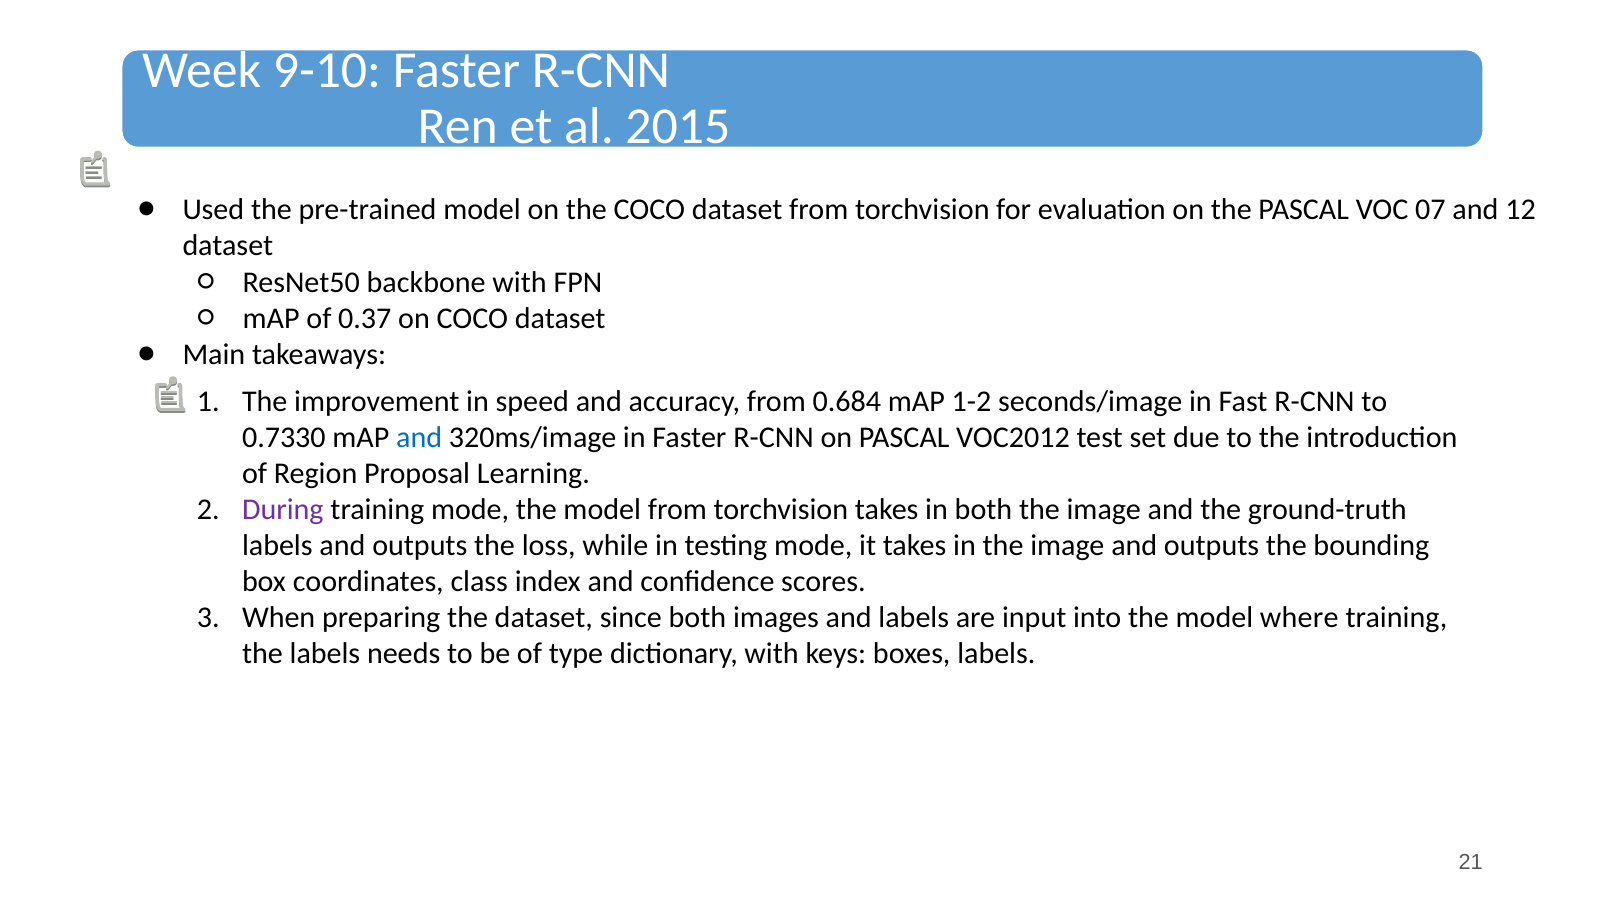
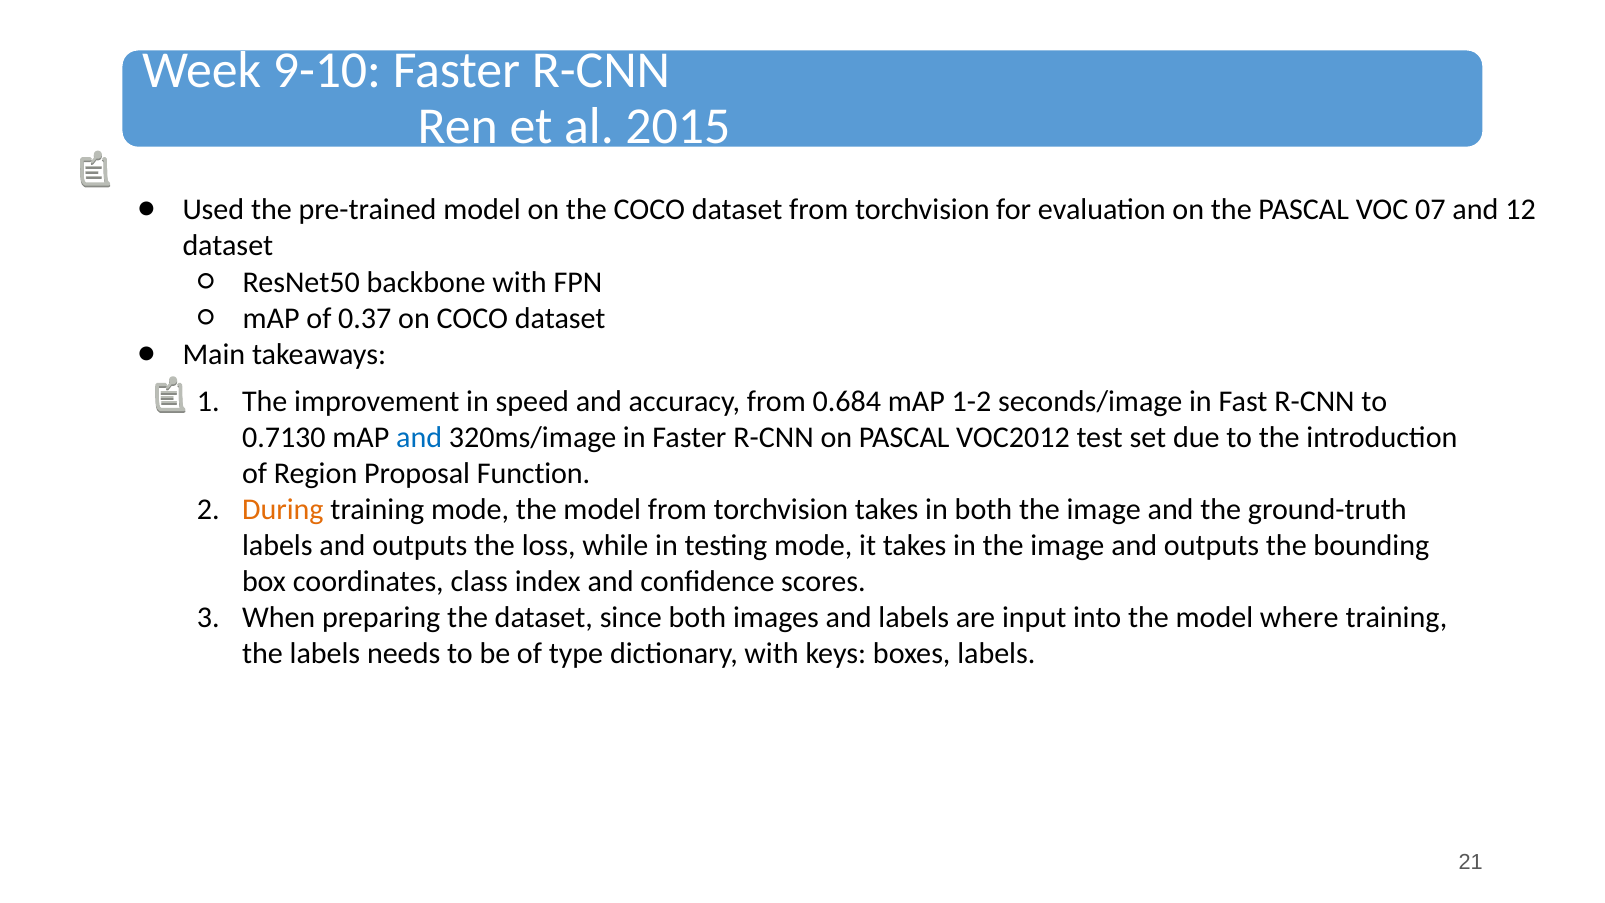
0.7330: 0.7330 -> 0.7130 (284, 437)
Learning: Learning -> Function (534, 473)
During colour: purple -> orange (283, 509)
